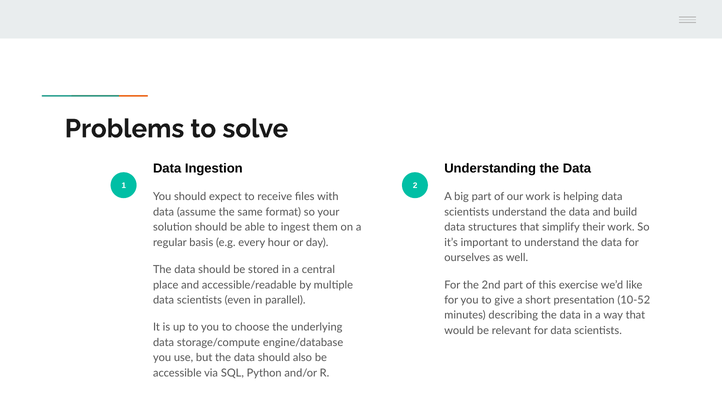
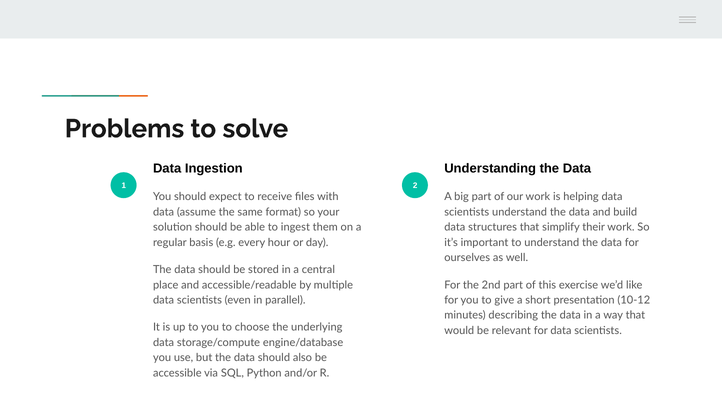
10-52: 10-52 -> 10-12 (634, 300)
